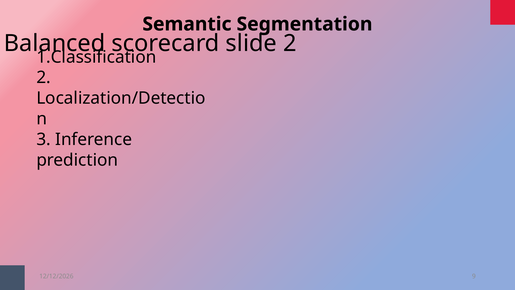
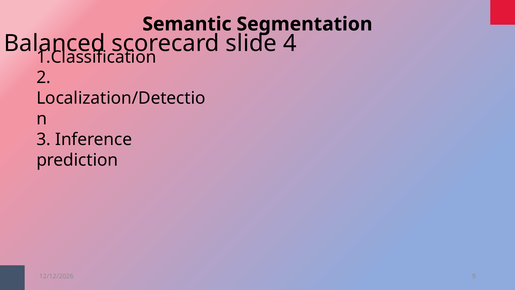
slide 2: 2 -> 4 (290, 43)
